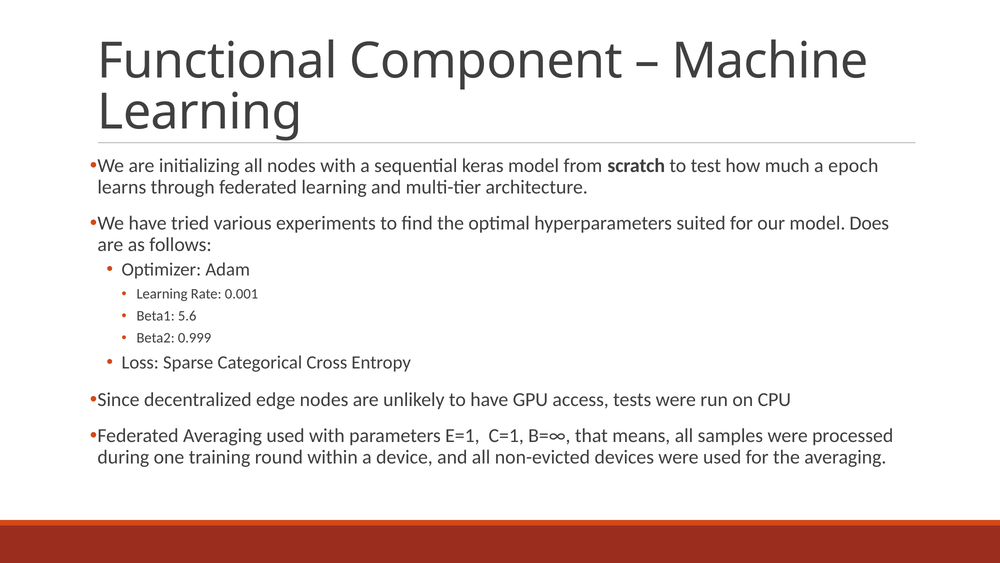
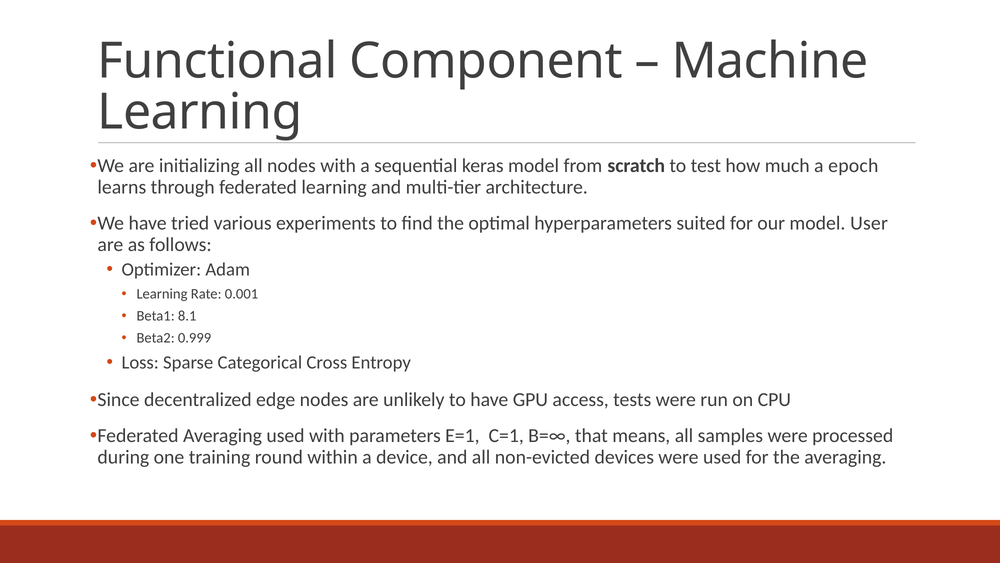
Does: Does -> User (869, 223)
5.6: 5.6 -> 8.1 (187, 316)
